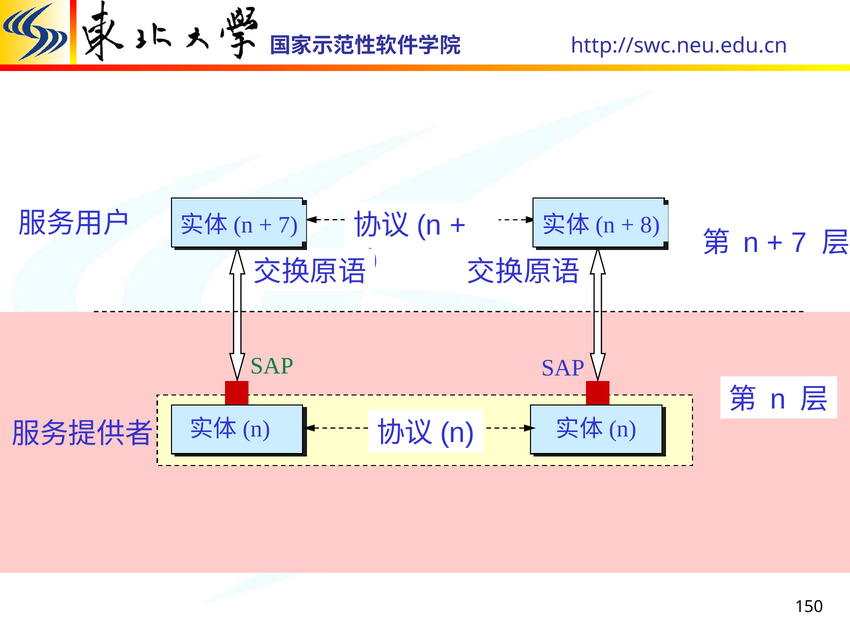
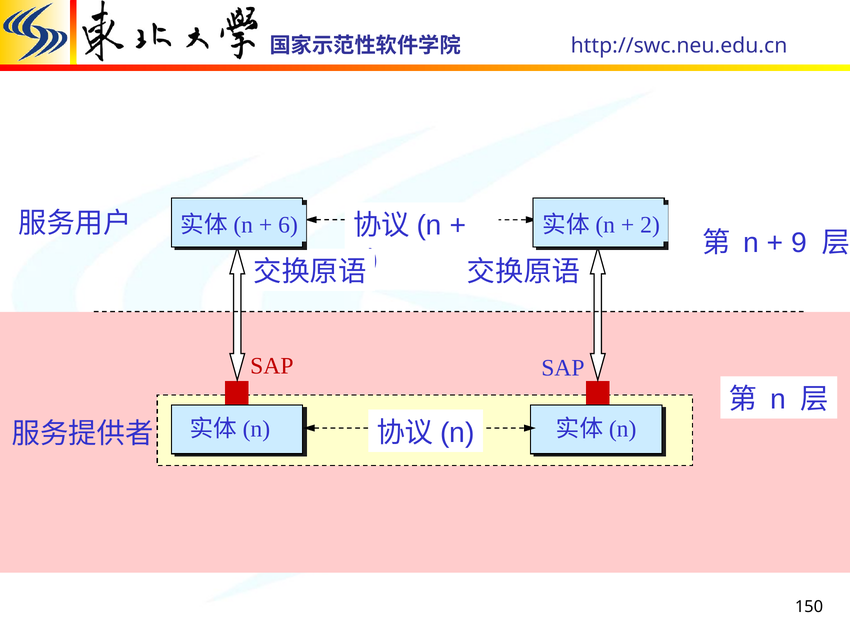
8: 8 -> 2 (650, 225)
7: 7 -> 6 (288, 225)
7: 7 -> 9 (799, 243)
SAP colour: green -> red (272, 366)
